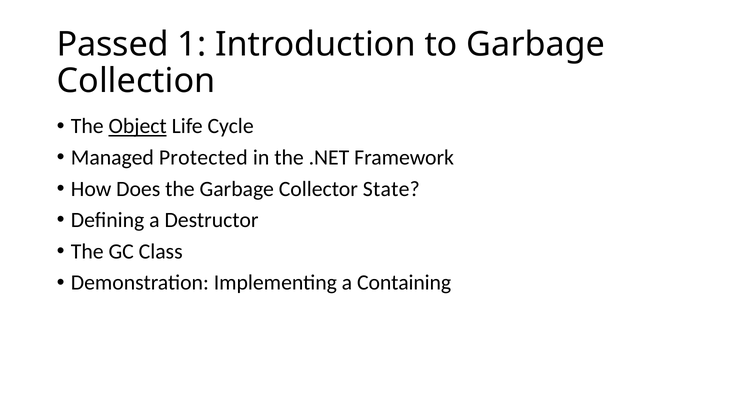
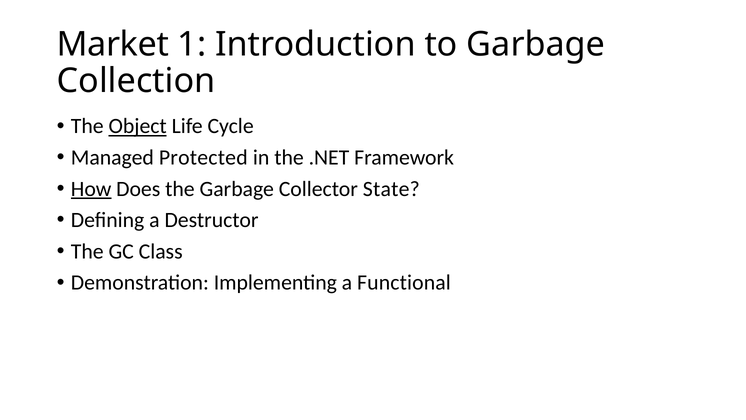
Passed: Passed -> Market (113, 44)
How underline: none -> present (91, 189)
Containing: Containing -> Functional (404, 283)
